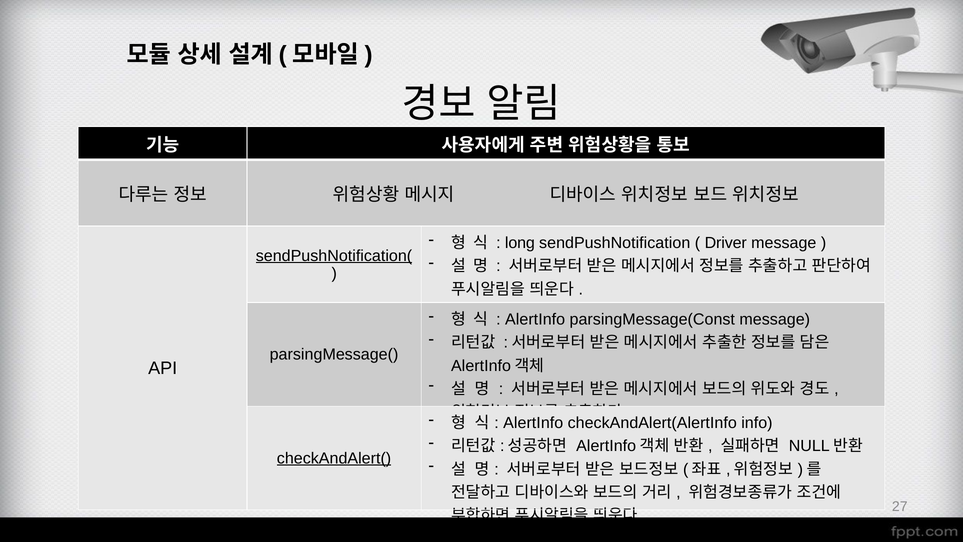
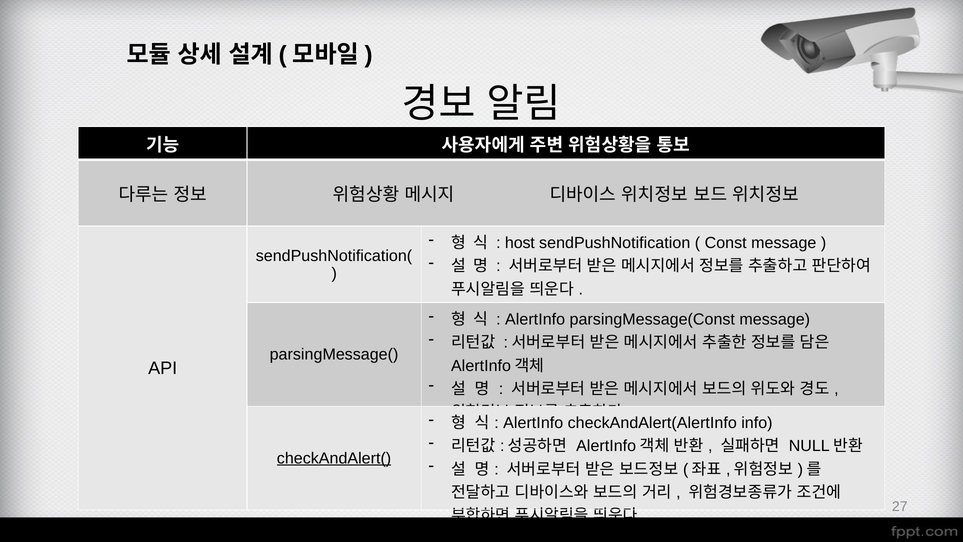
long: long -> host (520, 243)
Driver: Driver -> Const (726, 243)
sendPushNotification( underline: present -> none (334, 256)
